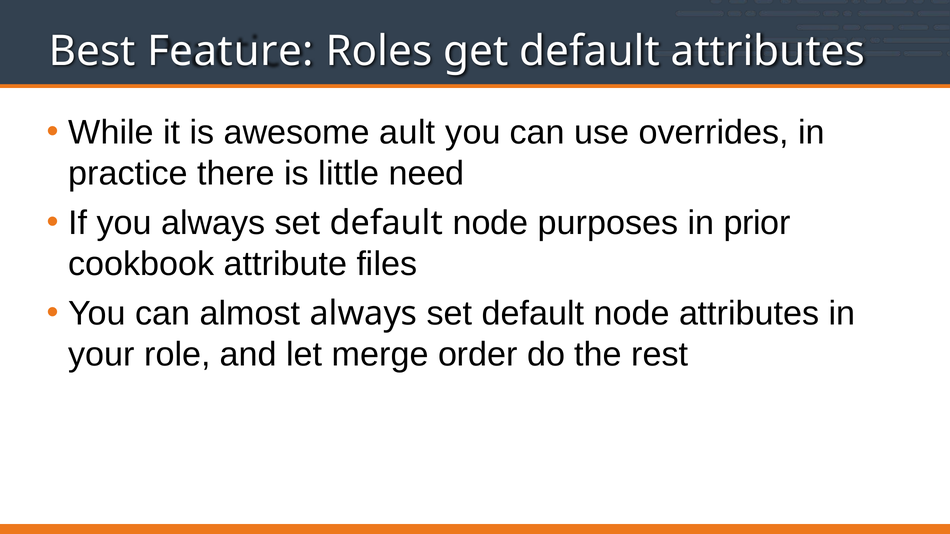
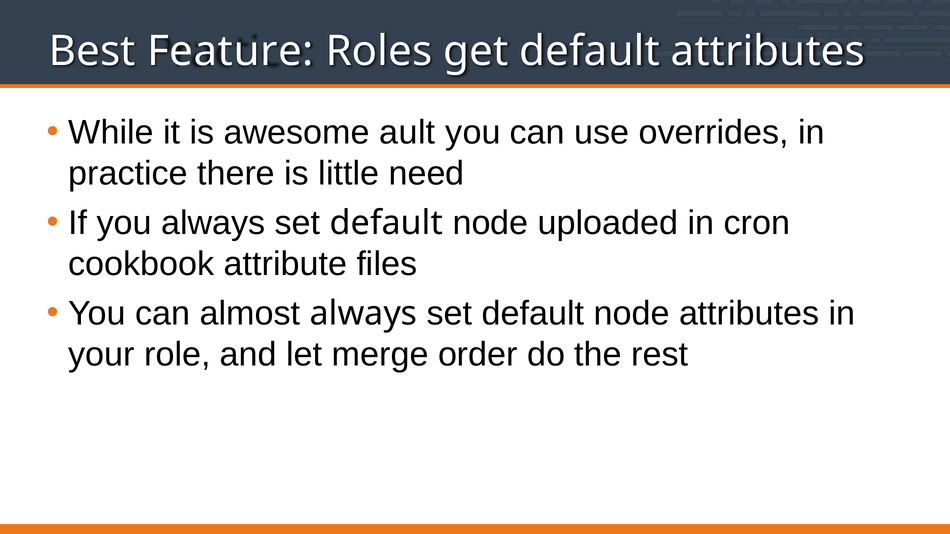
purposes: purposes -> uploaded (608, 223)
prior: prior -> cron (757, 223)
